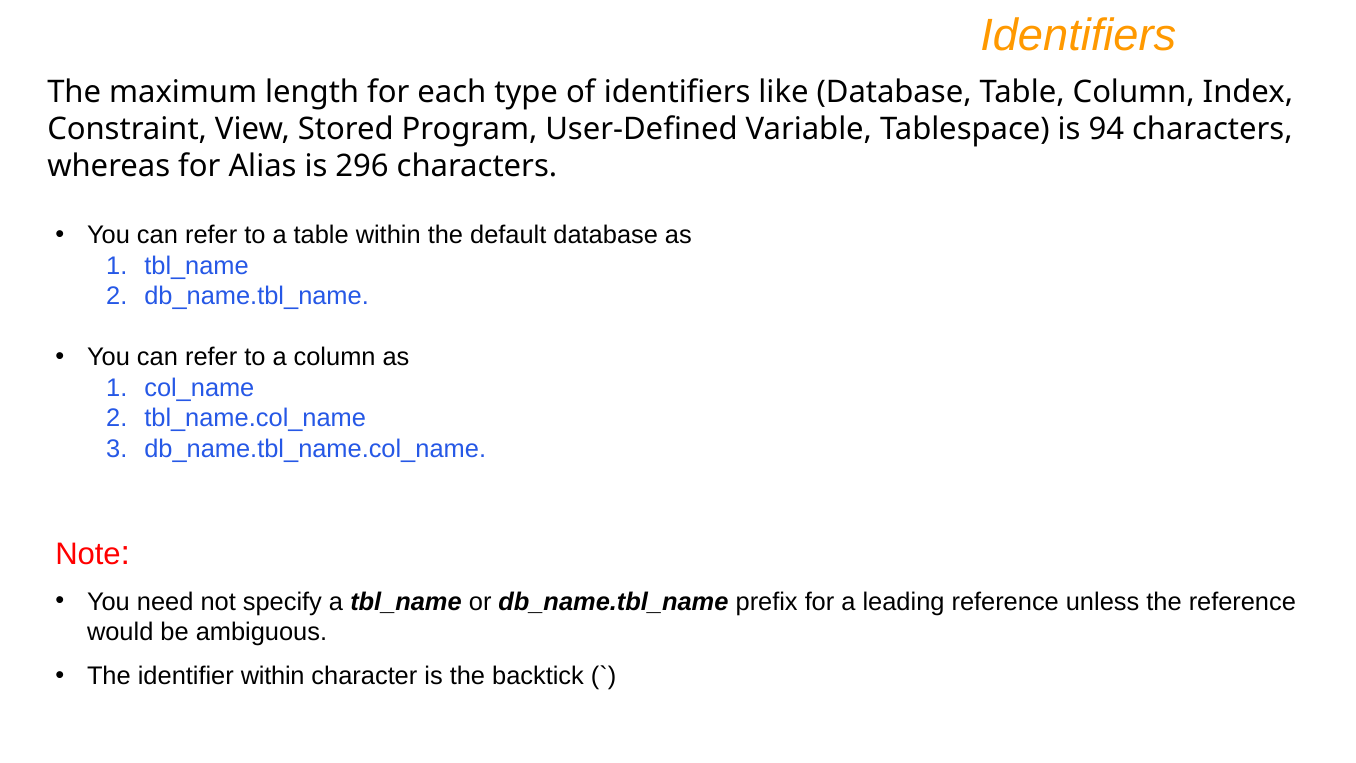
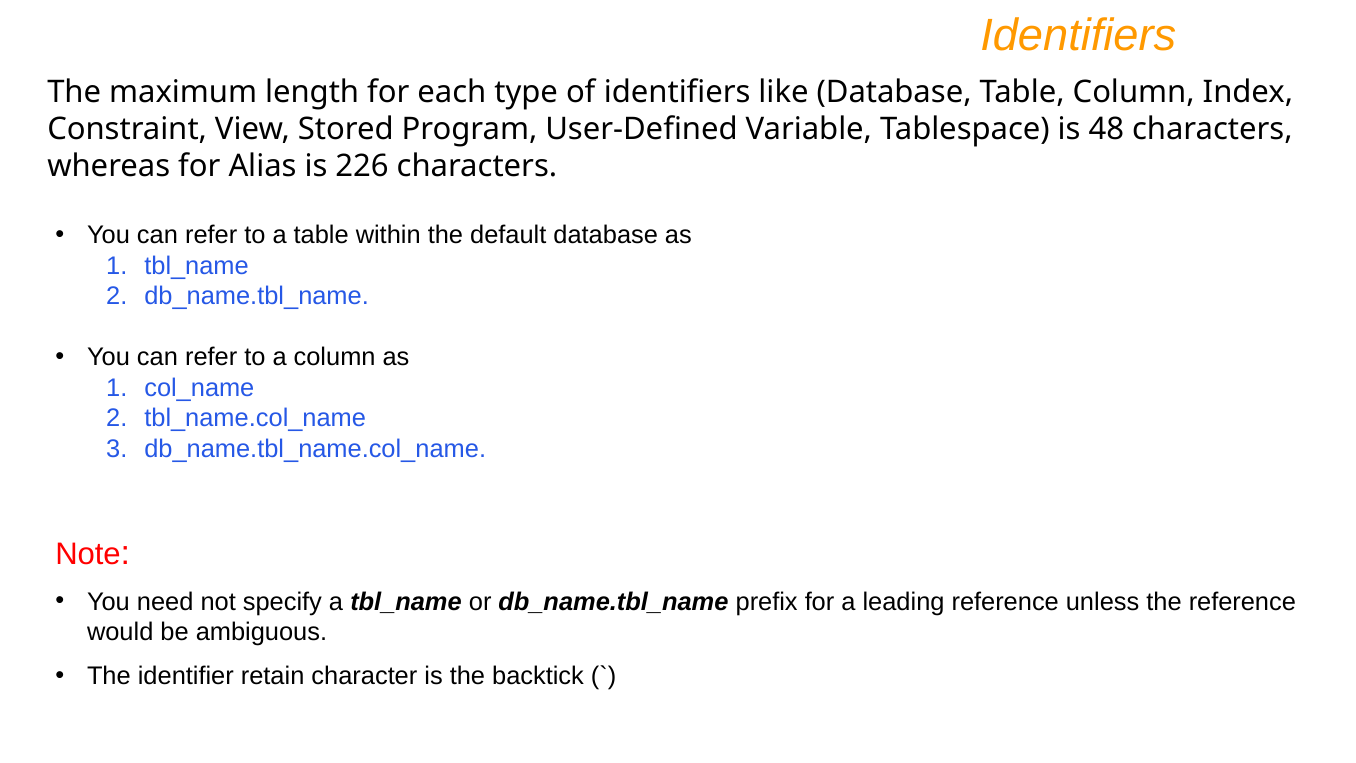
94: 94 -> 48 (1106, 129)
296: 296 -> 226 (362, 167)
identifier within: within -> retain (273, 676)
